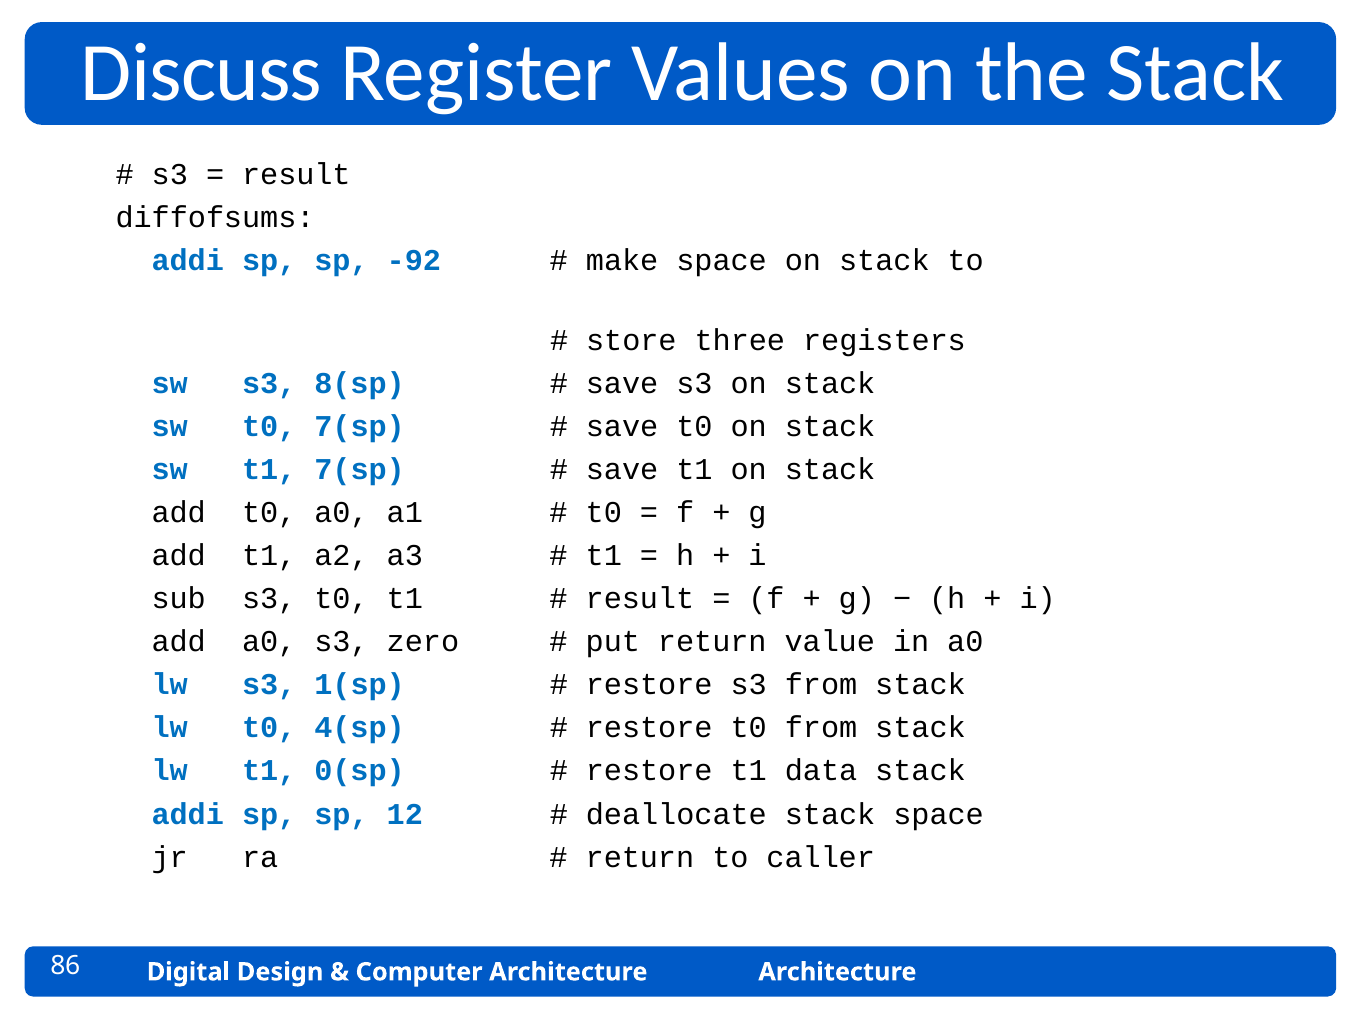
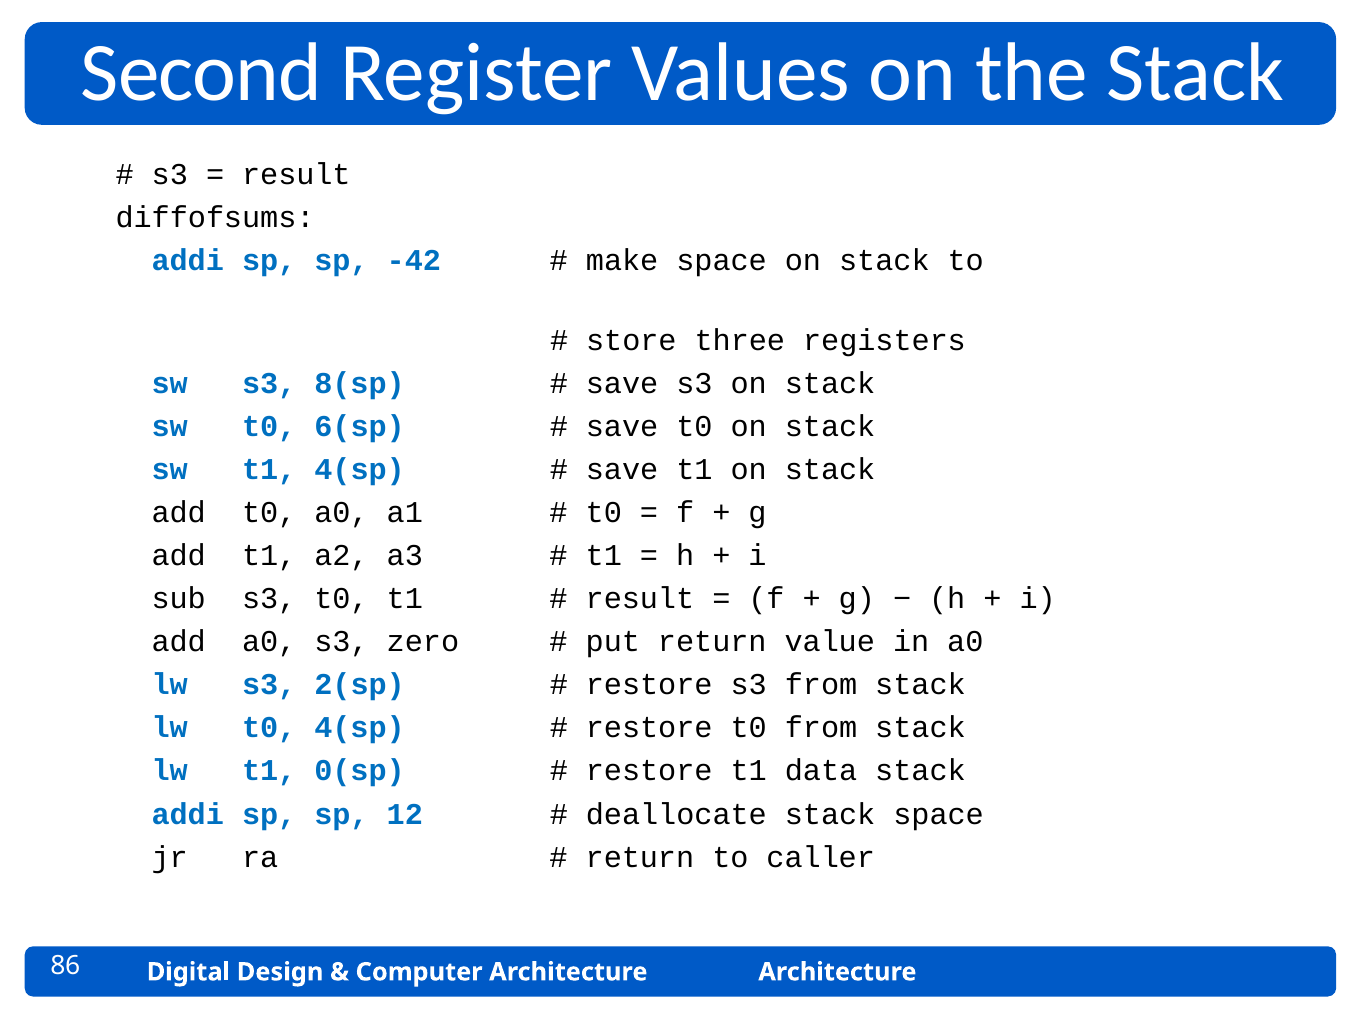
Discuss: Discuss -> Second (202, 73)
-92: -92 -> -42 (414, 261)
t0 7(sp: 7(sp -> 6(sp (360, 426)
t1 7(sp: 7(sp -> 4(sp (360, 469)
1(sp: 1(sp -> 2(sp (360, 685)
